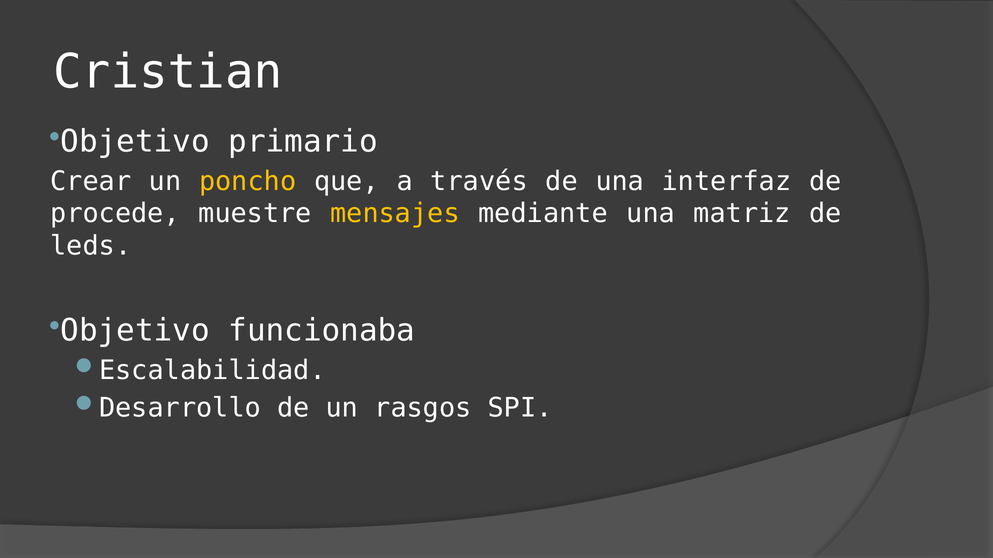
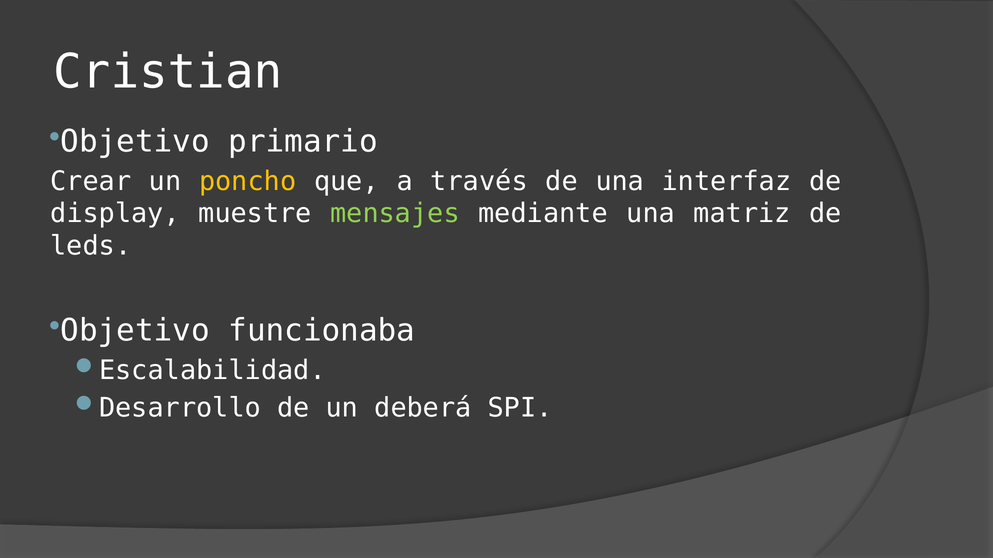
procede: procede -> display (115, 214)
mensajes colour: yellow -> light green (395, 214)
rasgos: rasgos -> deberá (423, 408)
